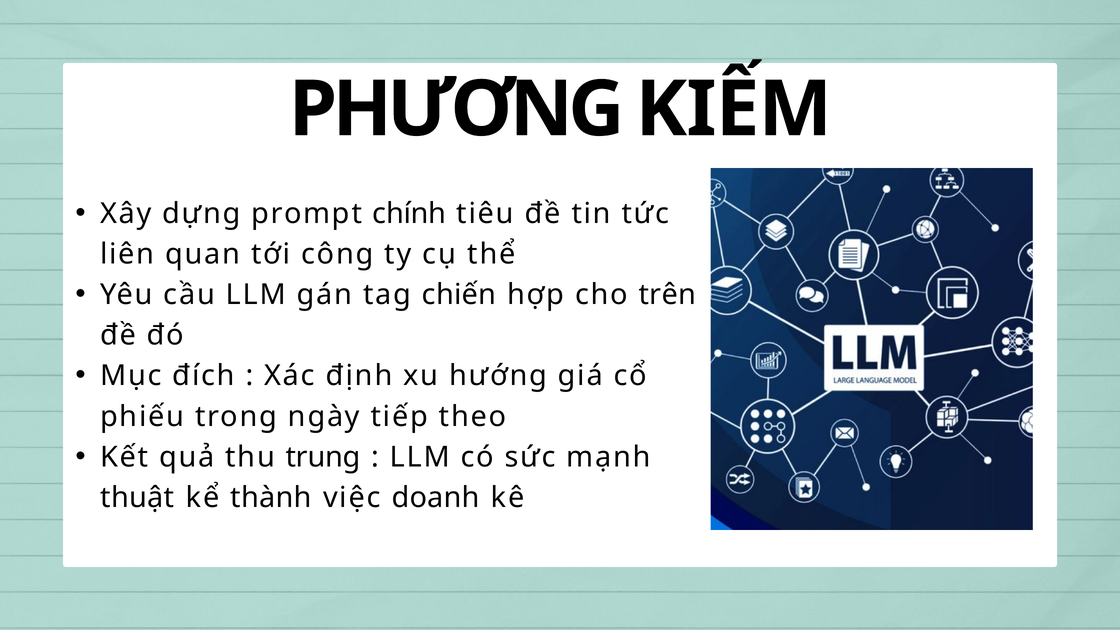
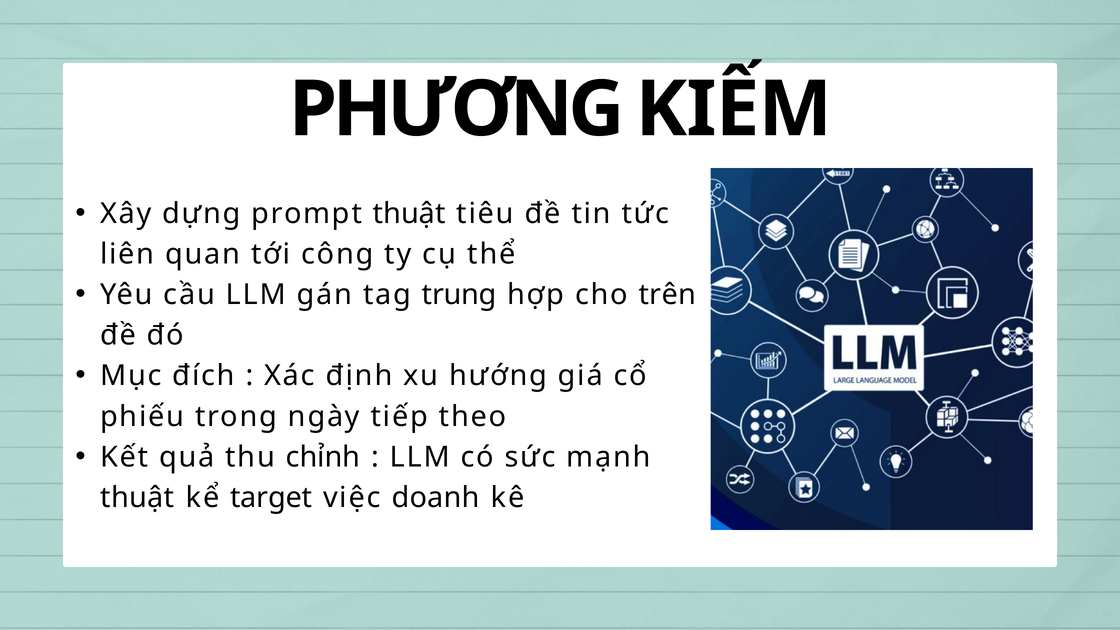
prompt chính: chính -> thuật (409, 214)
chiến: chiến -> trung (459, 295)
trung: trung -> chỉnh (323, 457)
thành: thành -> target (271, 498)
